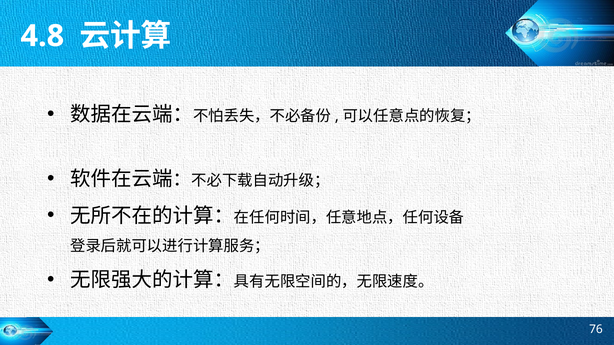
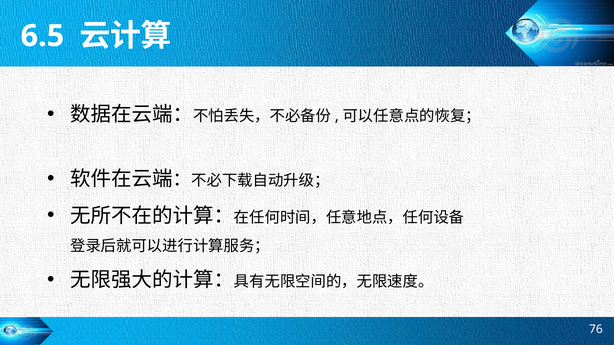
4.8: 4.8 -> 6.5 (42, 36)
